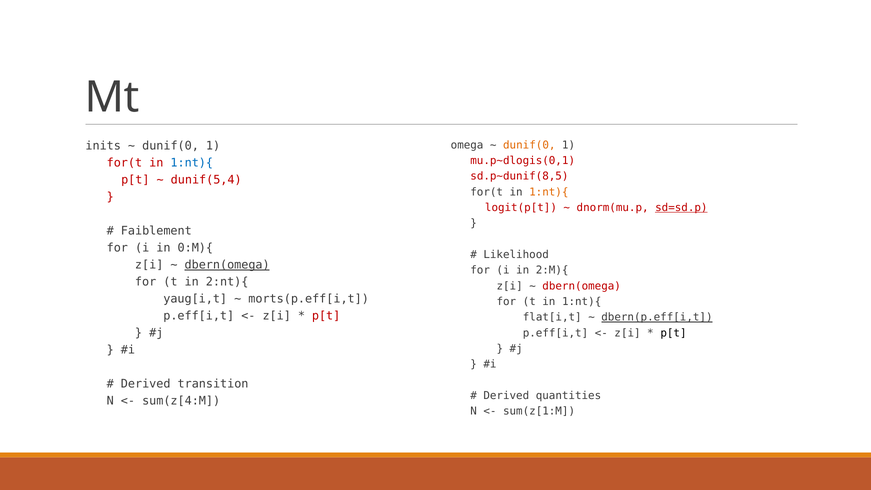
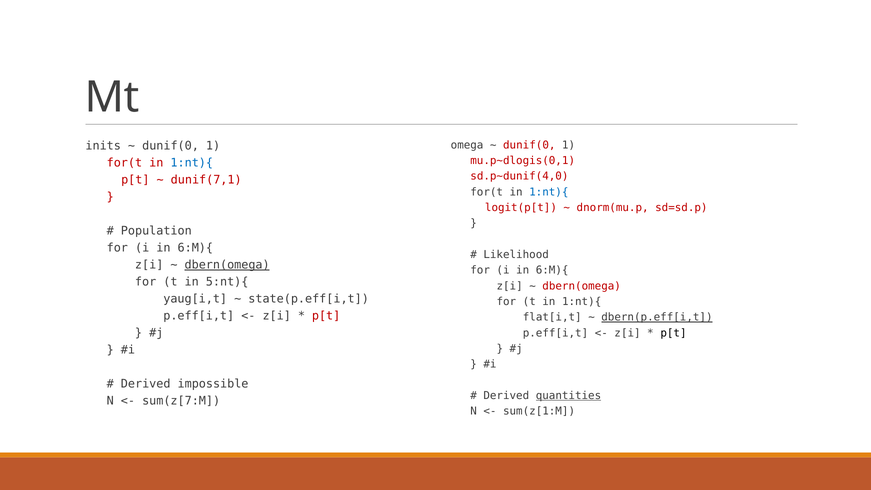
dunif(0 colour: orange -> red (529, 145)
sd.p~dunif(8,5: sd.p~dunif(8,5 -> sd.p~dunif(4,0 (519, 176)
dunif(5,4: dunif(5,4 -> dunif(7,1 (206, 180)
1:nt){ colour: orange -> blue (549, 192)
sd=sd.p underline: present -> none (681, 208)
Faiblement: Faiblement -> Population (156, 231)
0:M){: 0:M){ -> 6:M){ (195, 248)
2:M){: 2:M){ -> 6:M){ (552, 270)
2:nt){: 2:nt){ -> 5:nt){ (227, 282)
morts(p.eff[i,t: morts(p.eff[i,t -> state(p.eff[i,t (309, 299)
transition: transition -> impossible (213, 384)
quantities underline: none -> present (568, 396)
sum(z[4:M: sum(z[4:M -> sum(z[7:M (181, 401)
